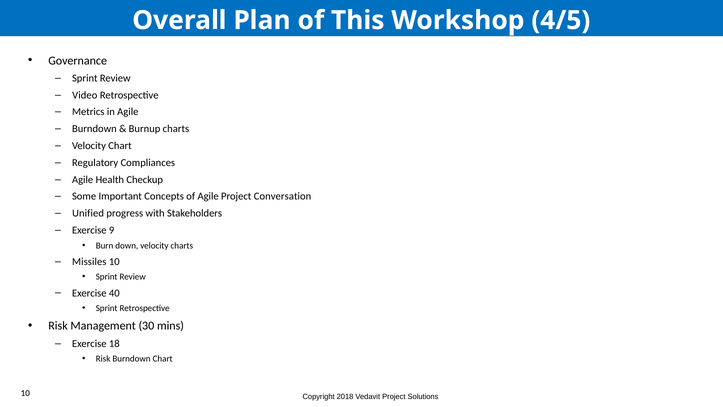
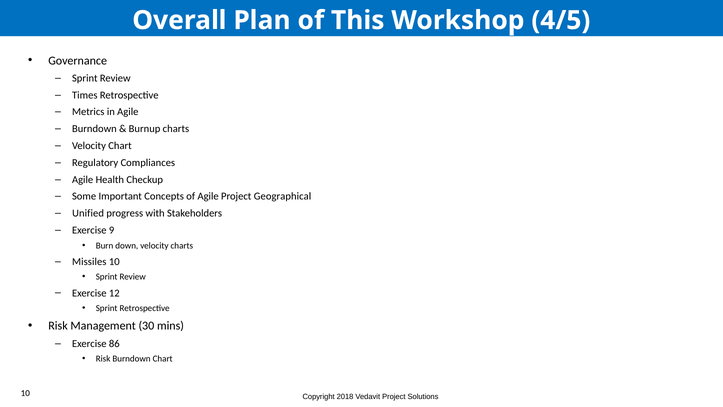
Video: Video -> Times (85, 95)
Conversation: Conversation -> Geographical (283, 196)
40: 40 -> 12 (114, 293)
18: 18 -> 86 (114, 343)
